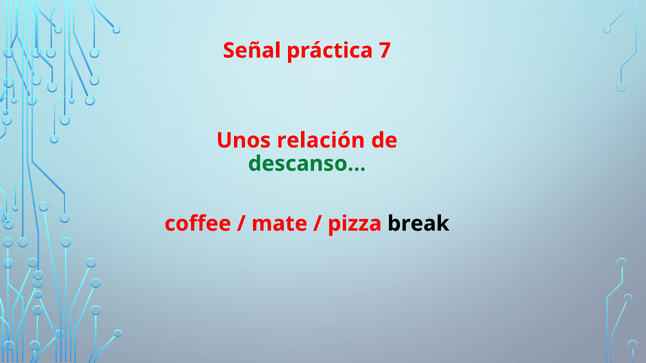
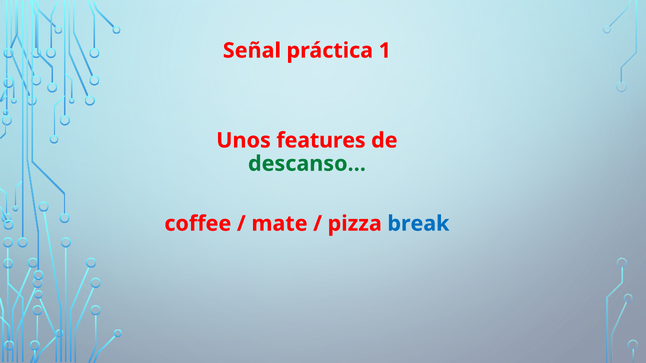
7: 7 -> 1 (385, 51)
relación: relación -> features (321, 141)
break colour: black -> blue (418, 224)
